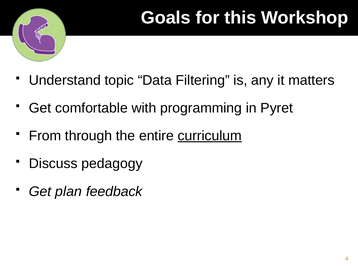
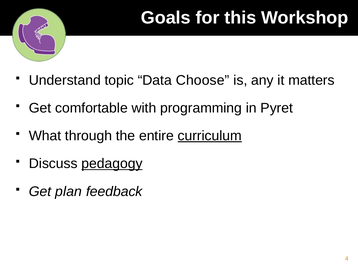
Filtering: Filtering -> Choose (203, 80)
From: From -> What (45, 136)
pedagogy underline: none -> present (112, 164)
